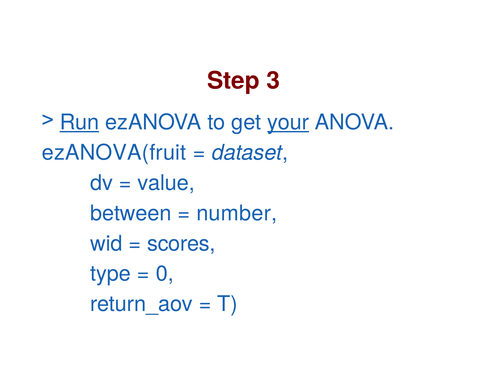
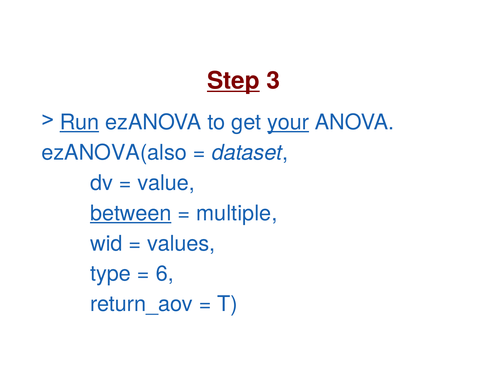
Step underline: none -> present (233, 81)
ezANOVA(fruit: ezANOVA(fruit -> ezANOVA(also (114, 153)
between underline: none -> present (131, 213)
number: number -> multiple (237, 213)
scores: scores -> values (181, 244)
0: 0 -> 6 (165, 274)
